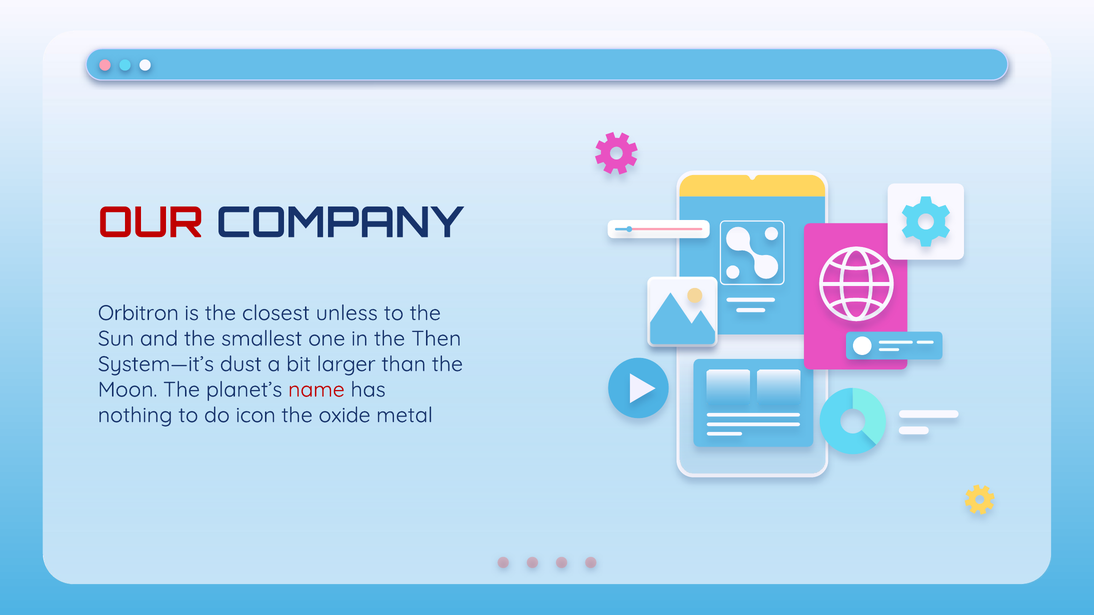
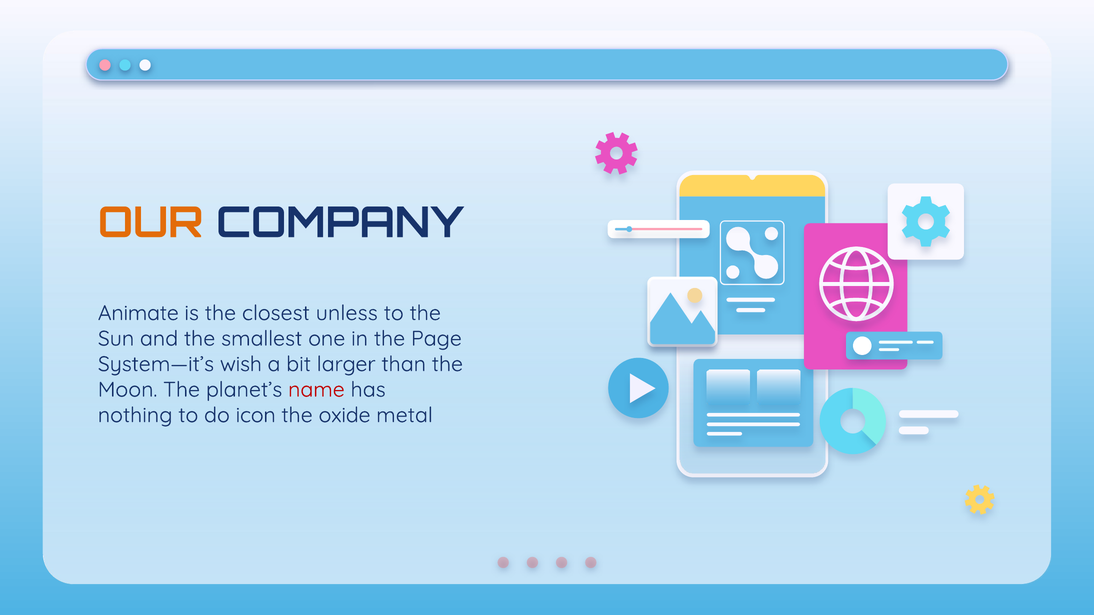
OUR colour: red -> orange (151, 223)
Orbitron: Orbitron -> Animate (138, 313)
Then: Then -> Page (436, 339)
dust: dust -> wish (241, 364)
